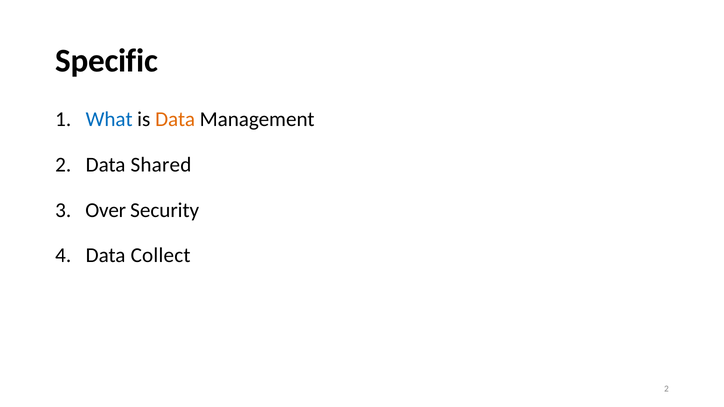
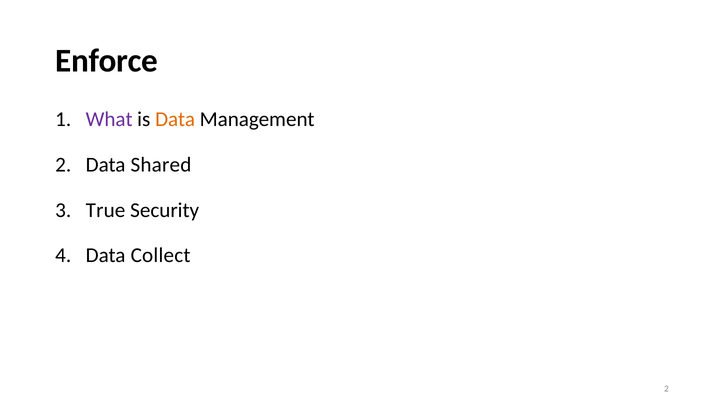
Specific: Specific -> Enforce (107, 61)
What colour: blue -> purple (109, 119)
Over: Over -> True (106, 210)
